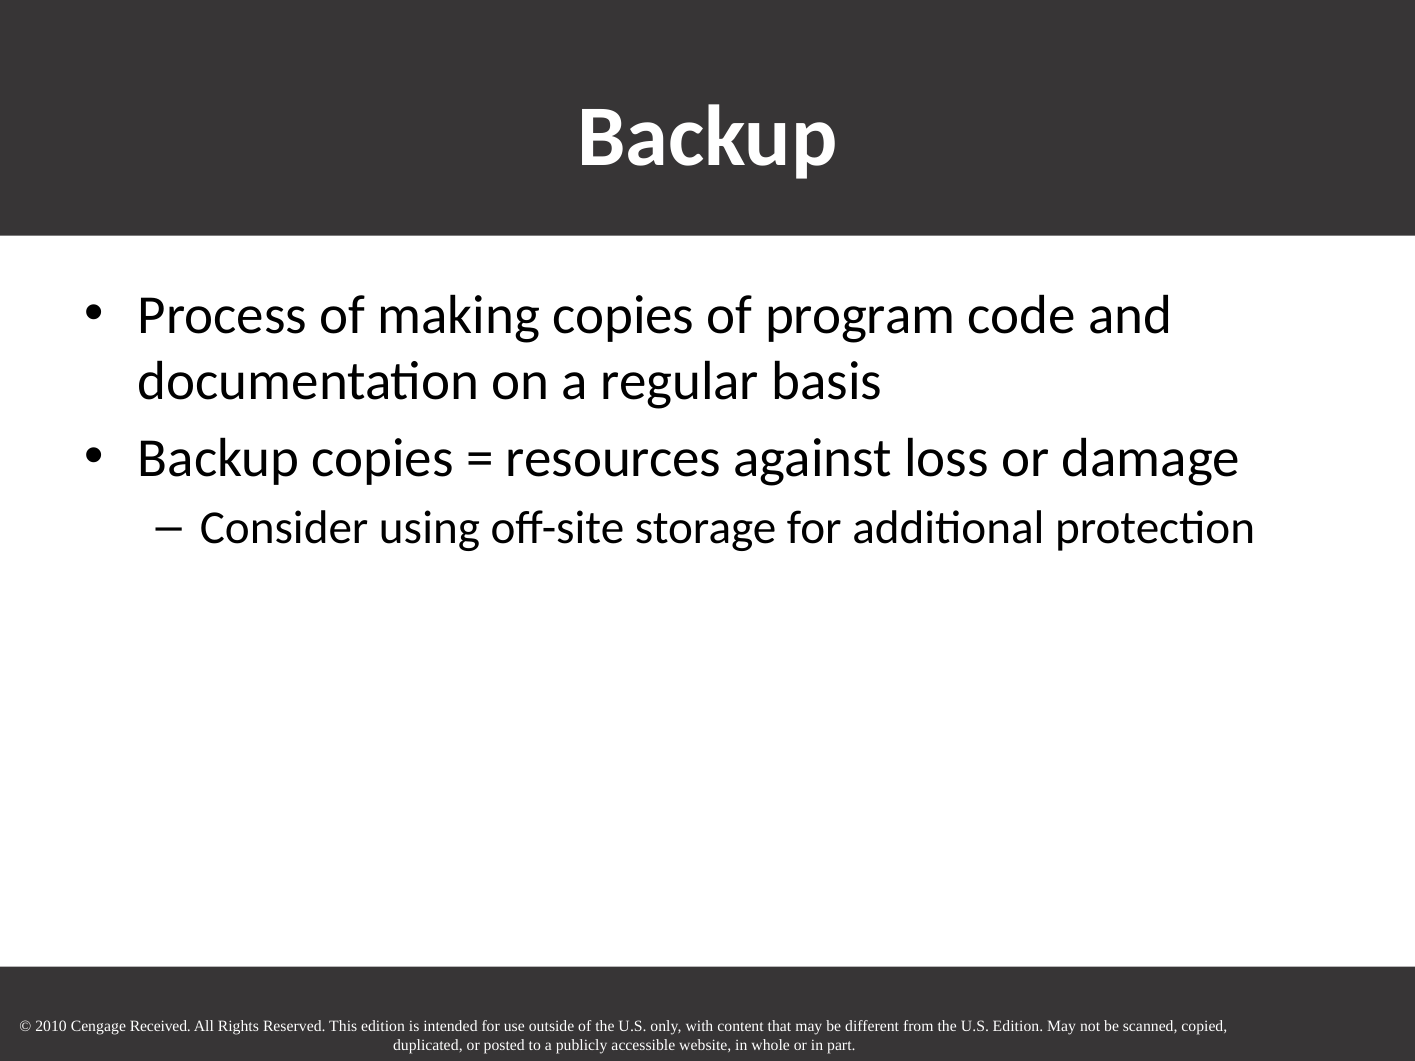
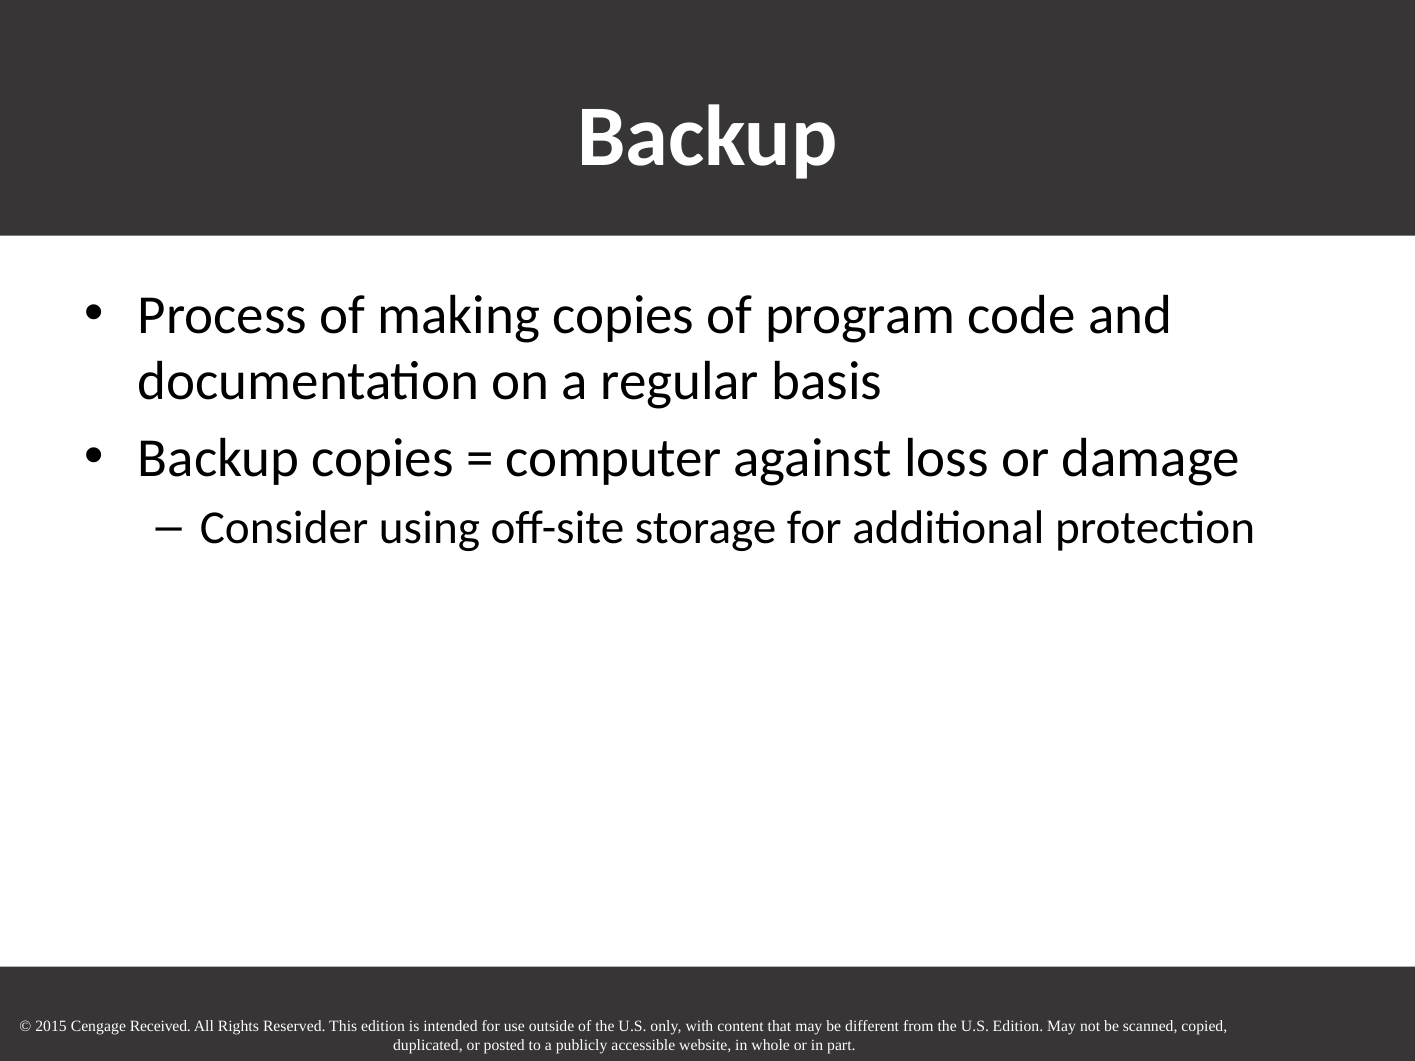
resources: resources -> computer (614, 458)
2010: 2010 -> 2015 (51, 1027)
